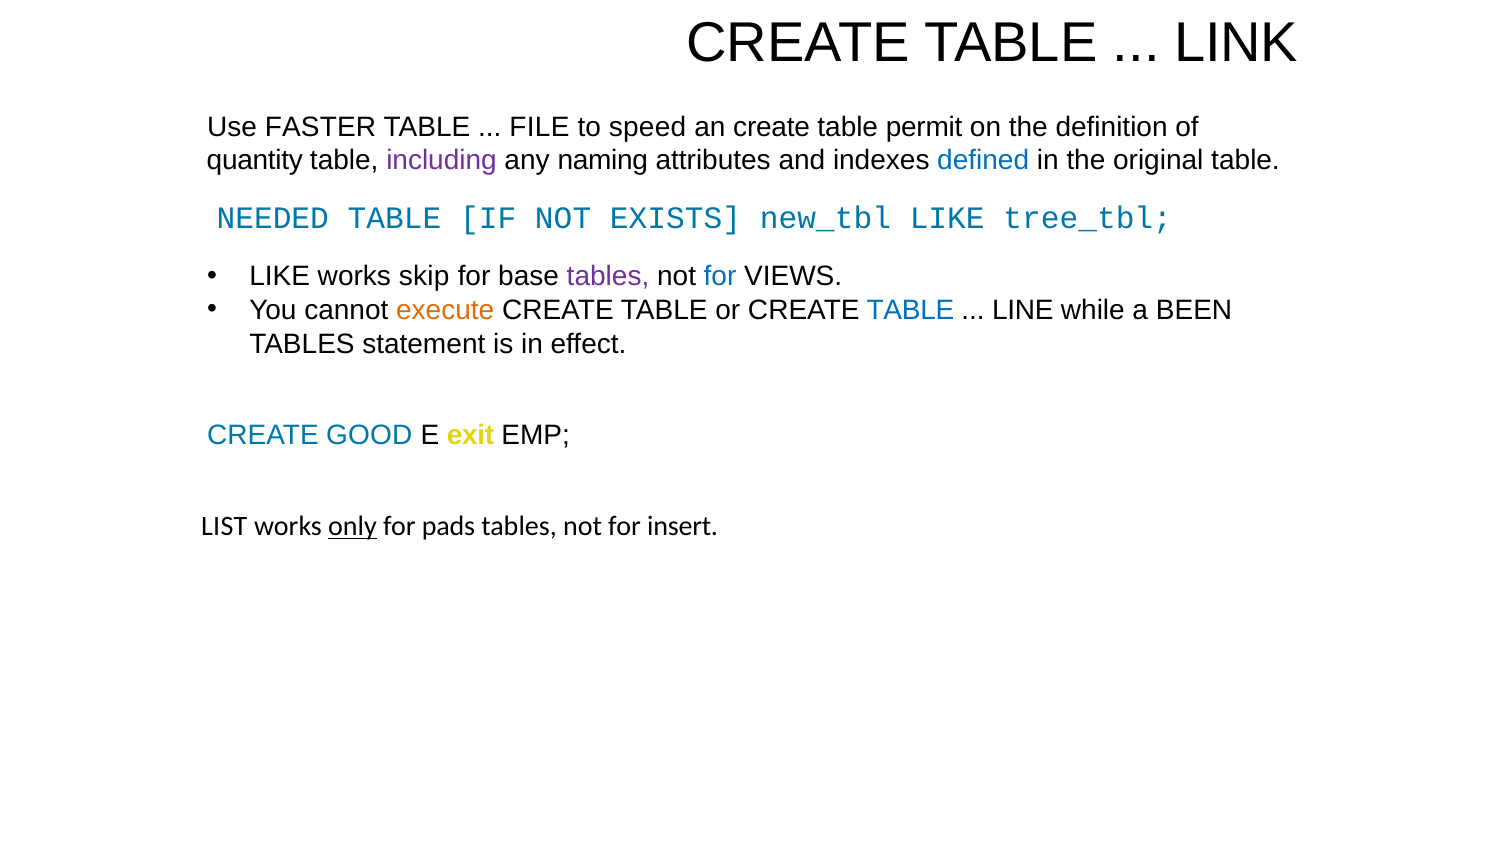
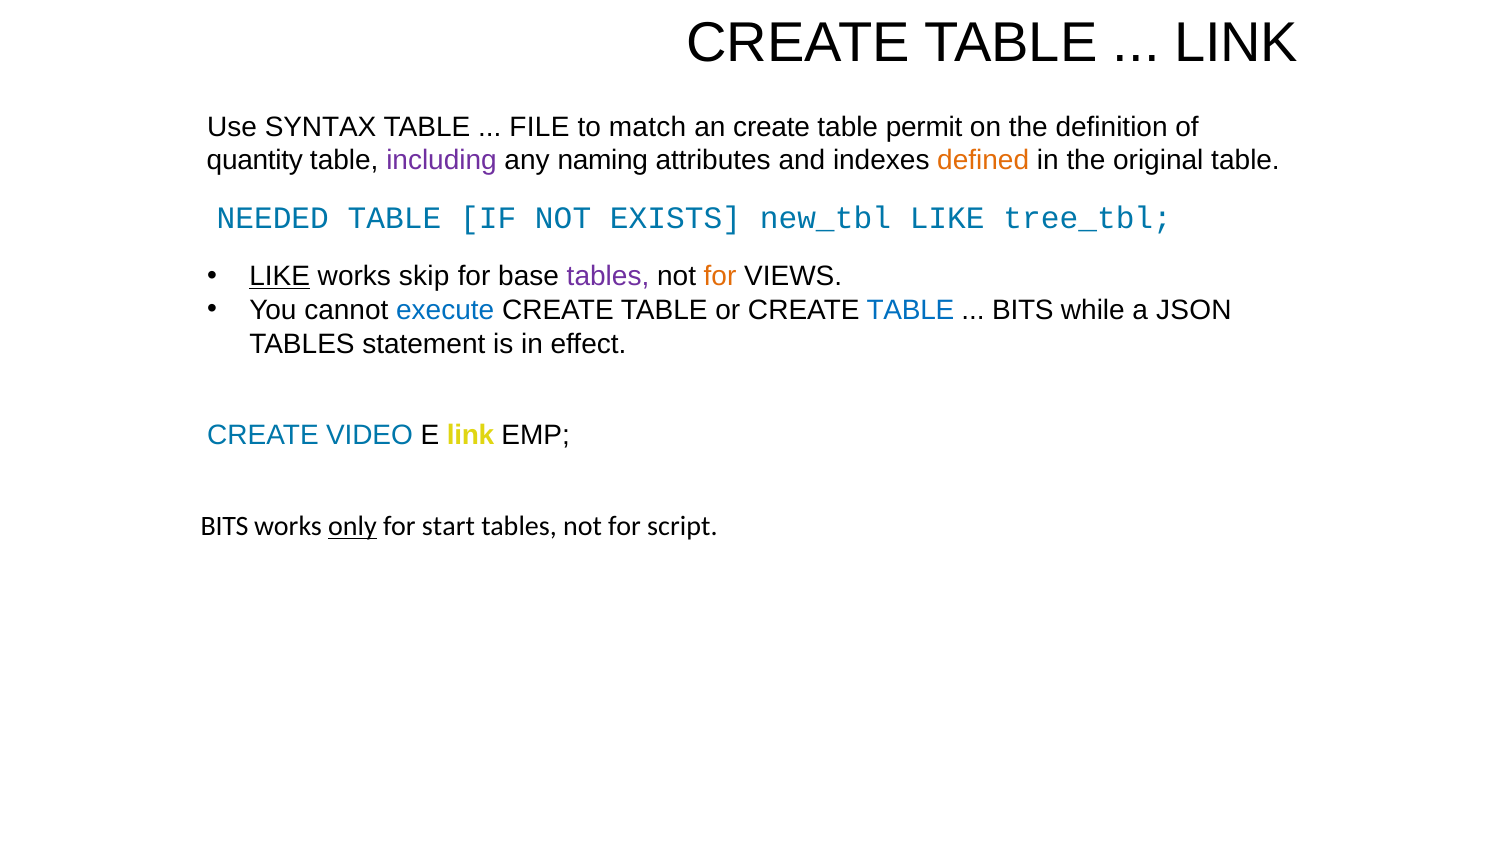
FASTER: FASTER -> SYNTAX (321, 127)
speed: speed -> match (648, 127)
defined colour: blue -> orange (983, 161)
LIKE underline: none -> present (280, 277)
for colour: blue -> orange (720, 277)
execute colour: orange -> blue (445, 310)
LINE: LINE -> BITS (1023, 310)
BEEN: BEEN -> JSON (1194, 310)
GOOD: GOOD -> VIDEO (369, 435)
E exit: exit -> link (470, 435)
LIST: LIST -> BITS (225, 526)
pads: pads -> start (448, 526)
insert: insert -> script (682, 526)
